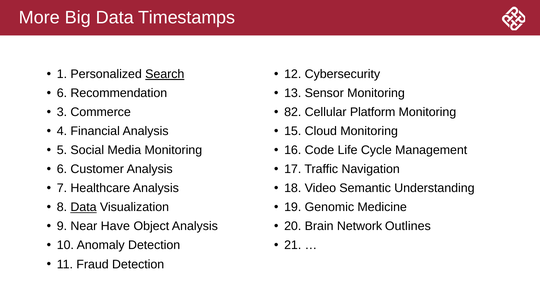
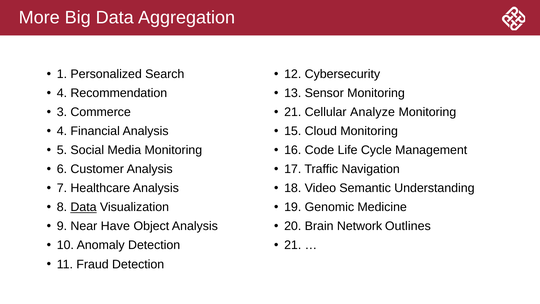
Timestamps: Timestamps -> Aggregation (187, 18)
Search underline: present -> none (165, 74)
6: 6 -> 4 (62, 93)
82: 82 -> 21 (293, 112)
Platform: Platform -> Analyze (373, 112)
